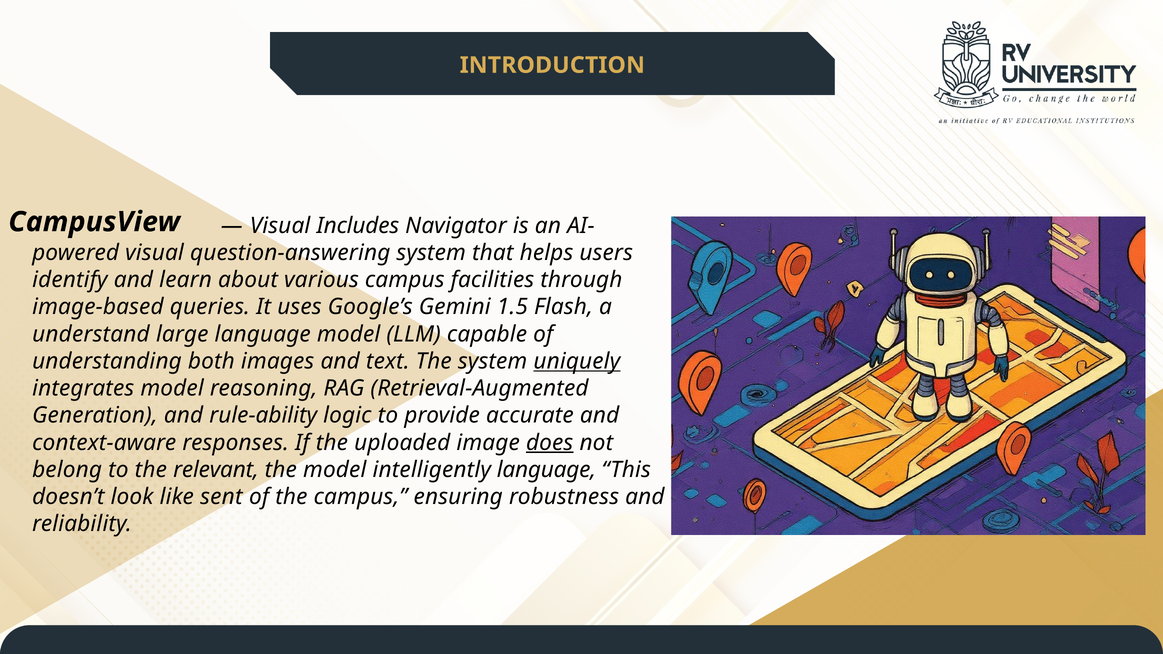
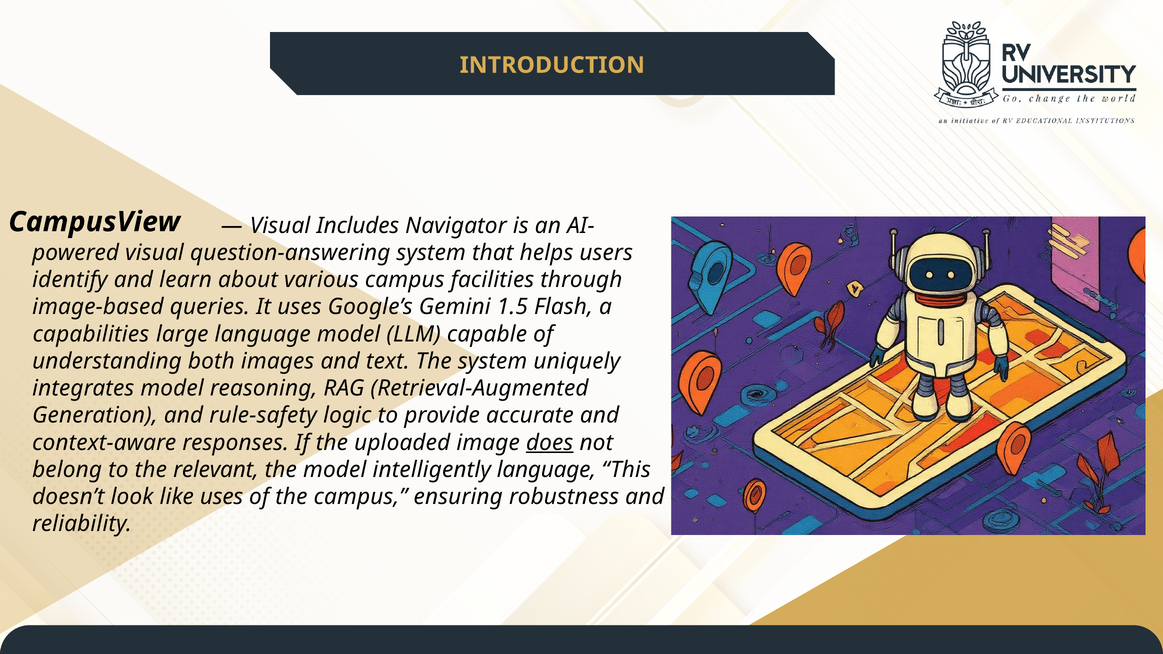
understand: understand -> capabilities (91, 334)
uniquely underline: present -> none (577, 361)
rule-ability: rule-ability -> rule-safety (263, 416)
like sent: sent -> uses (222, 497)
